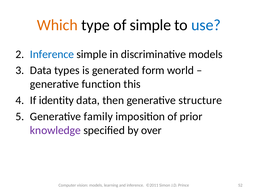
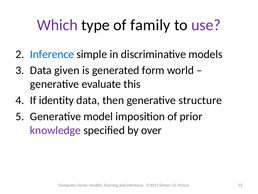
Which colour: orange -> purple (57, 25)
of simple: simple -> family (150, 25)
use colour: blue -> purple (206, 25)
types: types -> given (67, 70)
function: function -> evaluate (101, 84)
family: family -> model (98, 116)
